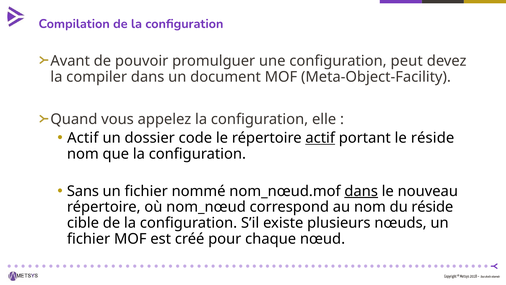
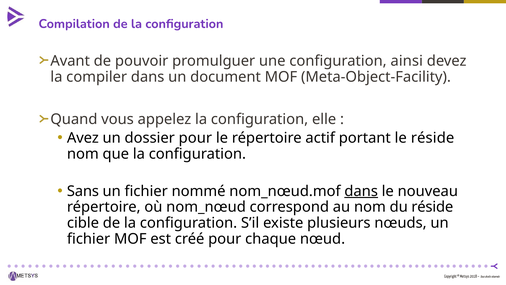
peut: peut -> ainsi (407, 61)
Actif: Actif -> Avez (83, 138)
dossier code: code -> pour (195, 138)
actif underline: present -> none (320, 138)
